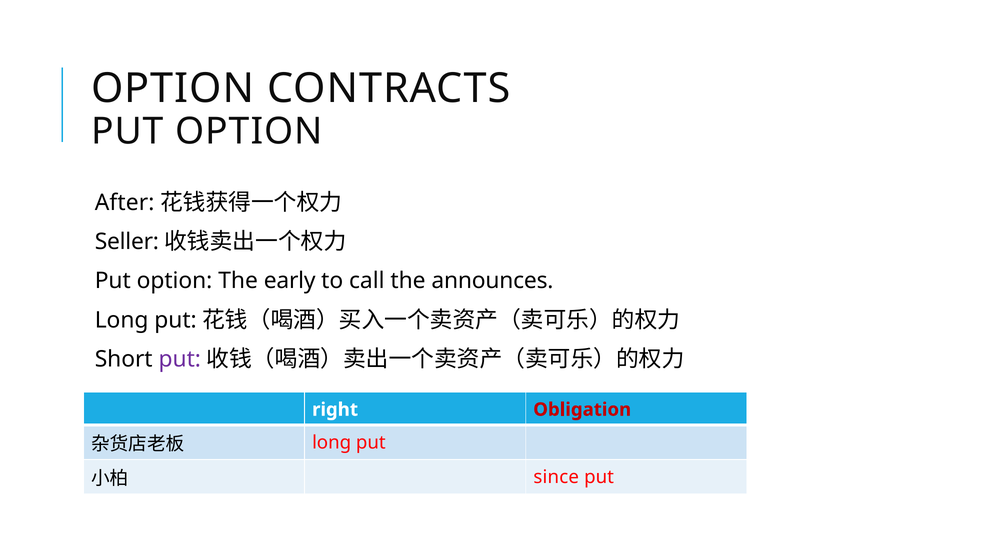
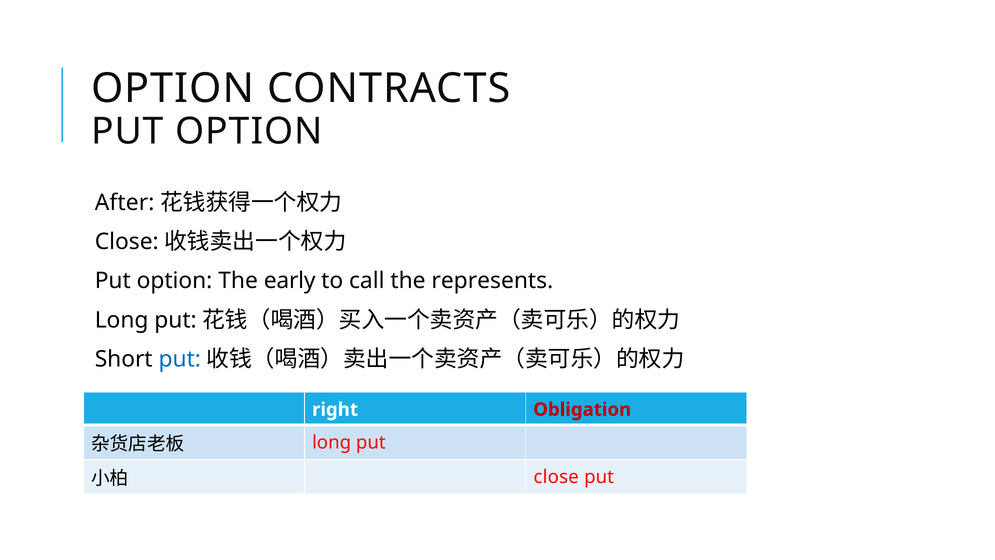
Seller: Seller -> Close (127, 242)
announces: announces -> represents (492, 281)
put colour: purple -> blue (180, 359)
since: since -> close (556, 477)
